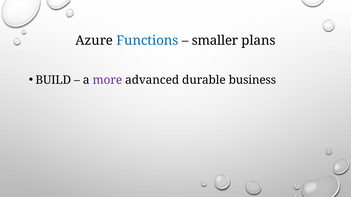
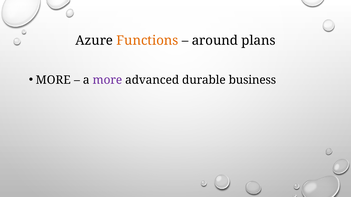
Functions colour: blue -> orange (147, 41)
smaller: smaller -> around (215, 41)
BUILD: BUILD -> MORE (53, 80)
